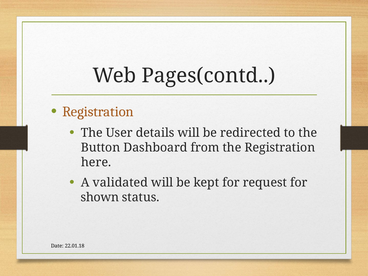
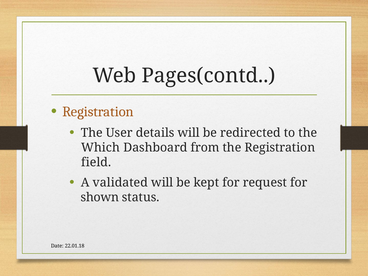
Button: Button -> Which (100, 148)
here: here -> field (96, 162)
